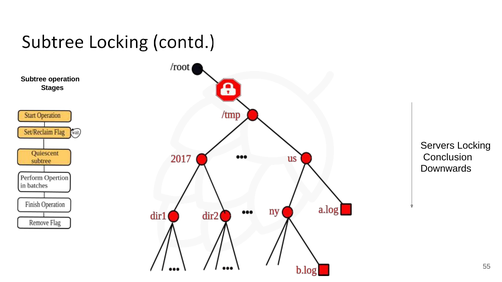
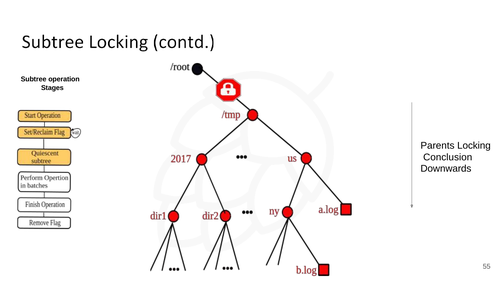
Servers: Servers -> Parents (438, 146)
